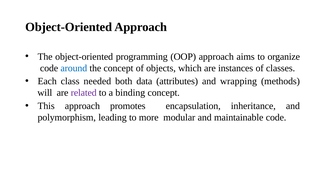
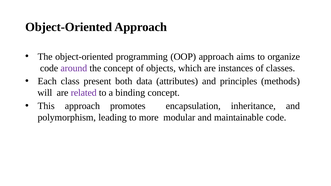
around colour: blue -> purple (74, 68)
needed: needed -> present (97, 81)
wrapping: wrapping -> principles (239, 81)
